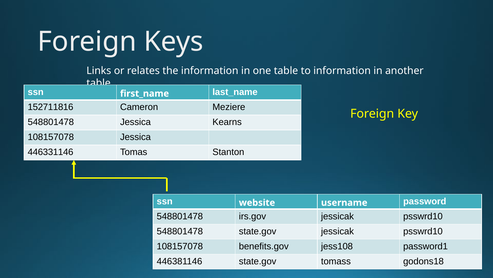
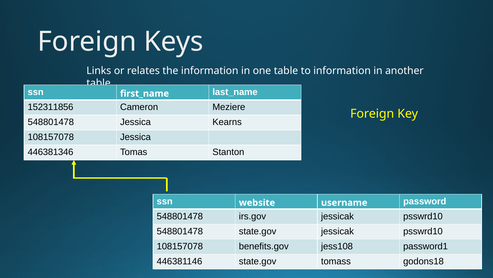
152711816: 152711816 -> 152311856 (51, 107)
446331146: 446331146 -> 446381346 (51, 152)
